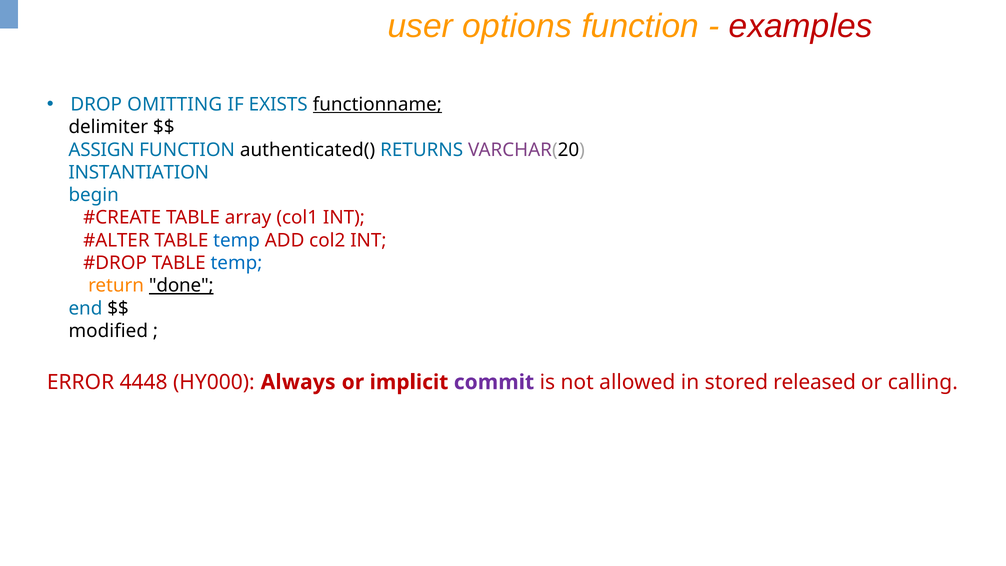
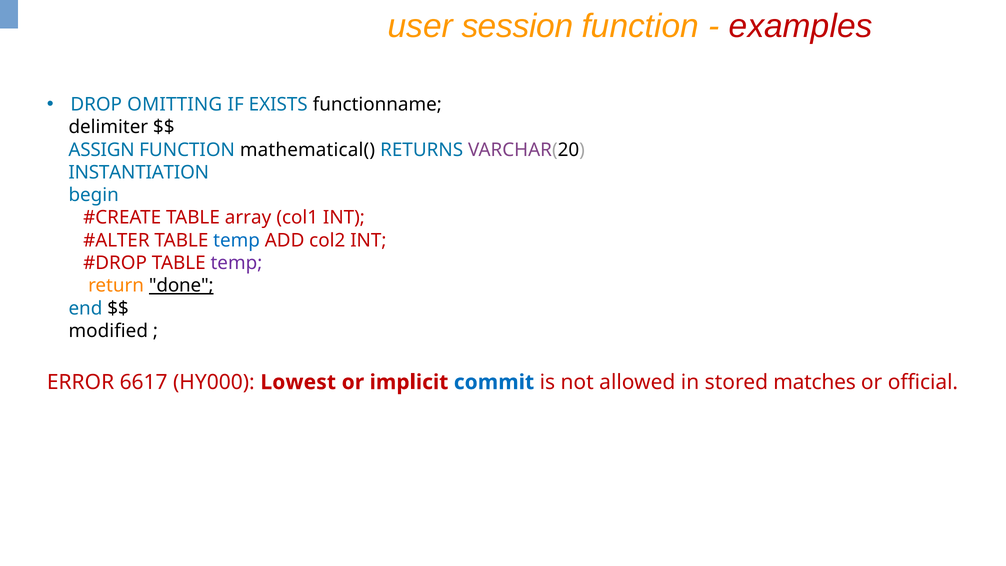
options: options -> session (517, 26)
functionname underline: present -> none (377, 105)
authenticated(: authenticated( -> mathematical( (307, 150)
temp colour: blue -> purple (236, 263)
4448: 4448 -> 6617 (144, 382)
Always: Always -> Lowest (298, 382)
commit colour: purple -> blue (494, 382)
released: released -> matches (815, 382)
calling: calling -> official (923, 382)
